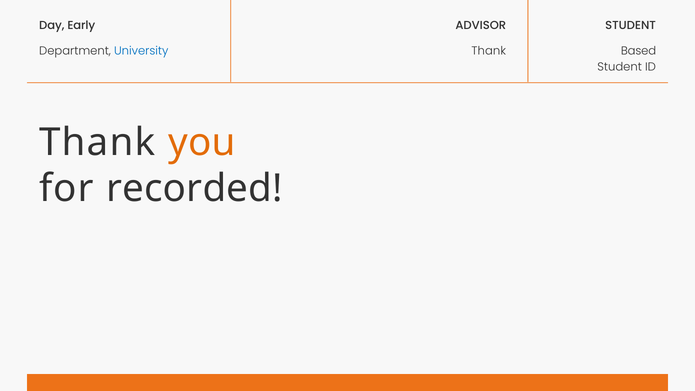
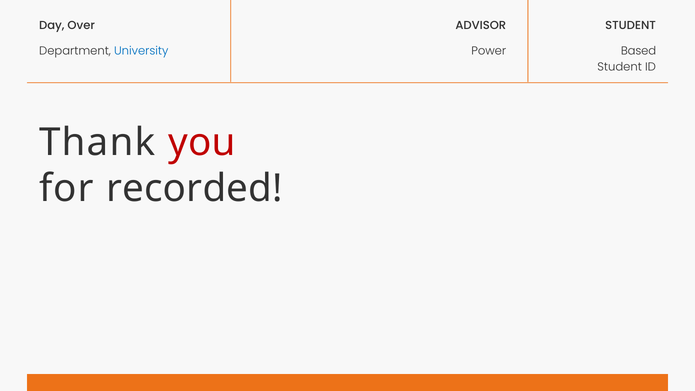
Early: Early -> Over (81, 25)
Thank: Thank -> Power (489, 51)
you colour: orange -> red (202, 142)
